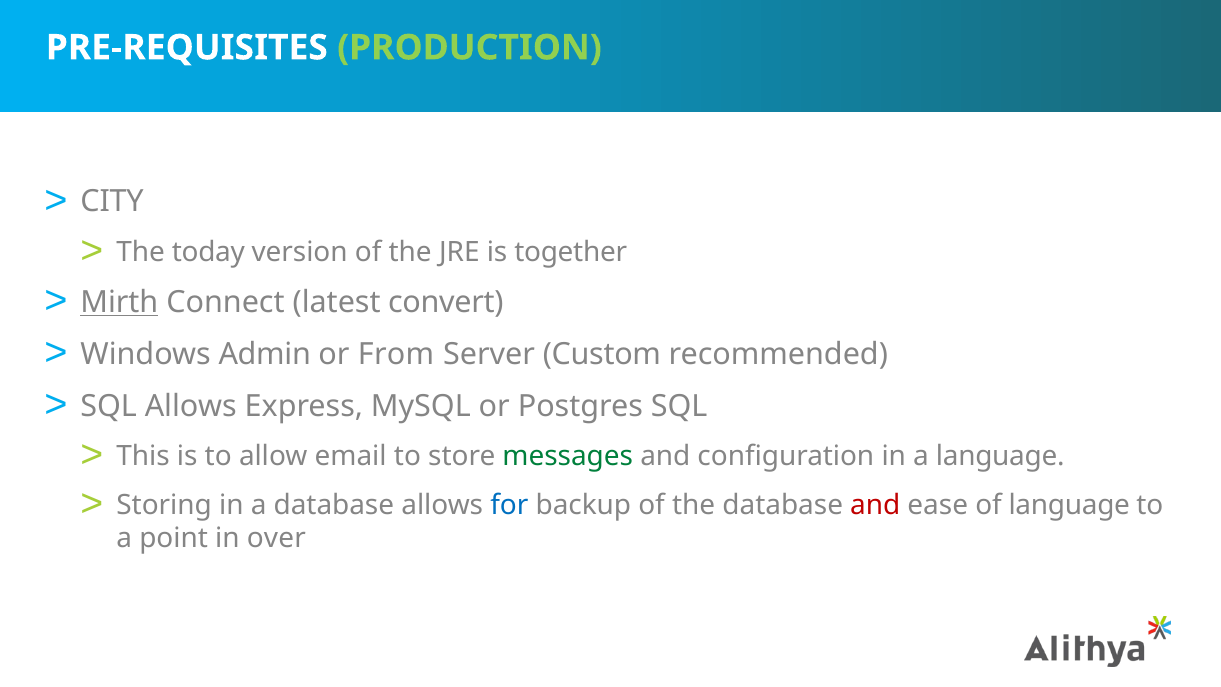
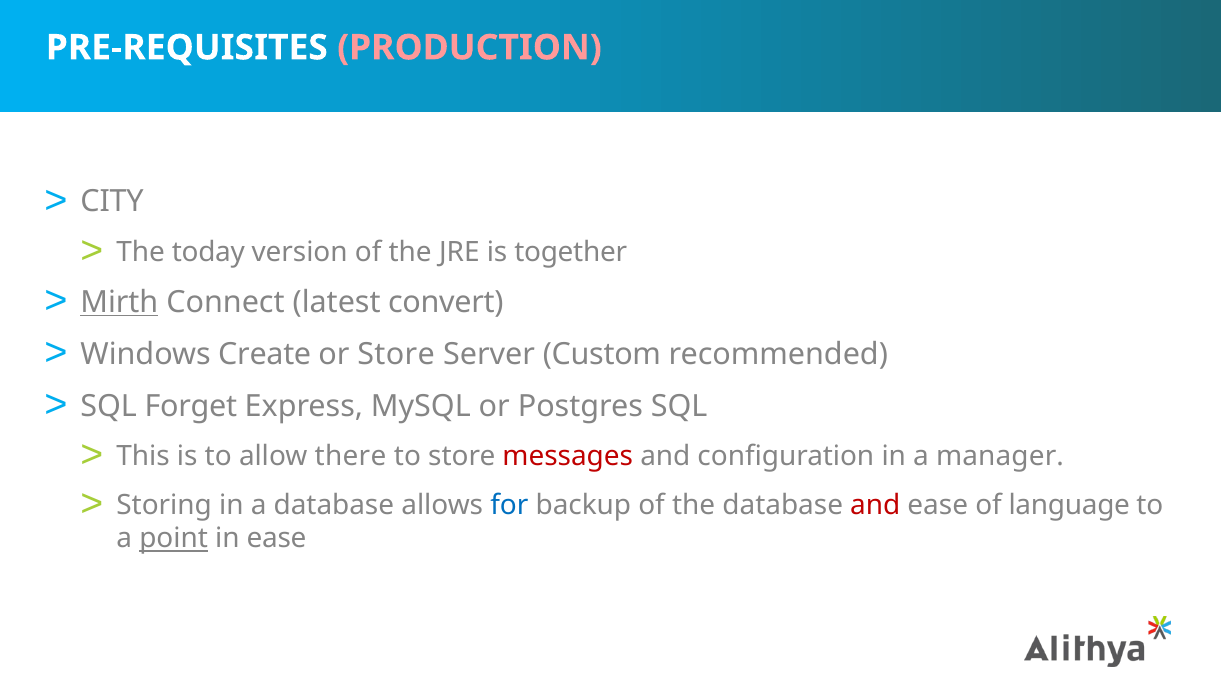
PRODUCTION colour: light green -> pink (470, 48)
Admin: Admin -> Create (265, 354)
or From: From -> Store (396, 354)
SQL Allows: Allows -> Forget (191, 406)
email: email -> there (350, 456)
messages colour: green -> red (568, 456)
a language: language -> manager (1000, 456)
point underline: none -> present (174, 539)
in over: over -> ease (277, 539)
